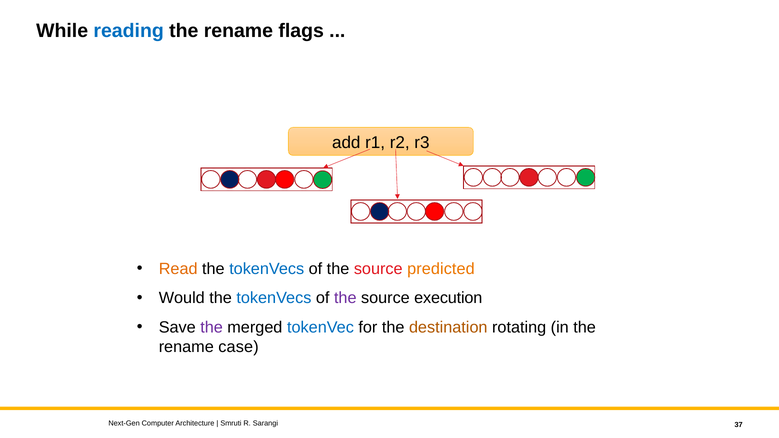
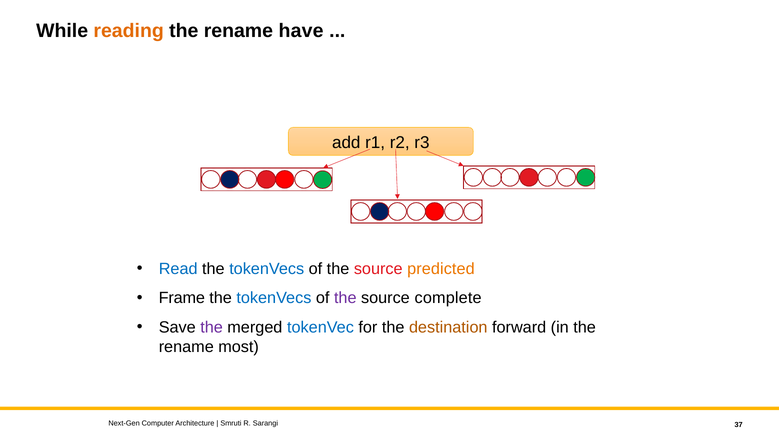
reading colour: blue -> orange (129, 31)
flags: flags -> have (301, 31)
Read colour: orange -> blue (178, 269)
Would: Would -> Frame (182, 298)
execution: execution -> complete (448, 298)
rotating: rotating -> forward (519, 327)
case: case -> most (239, 347)
